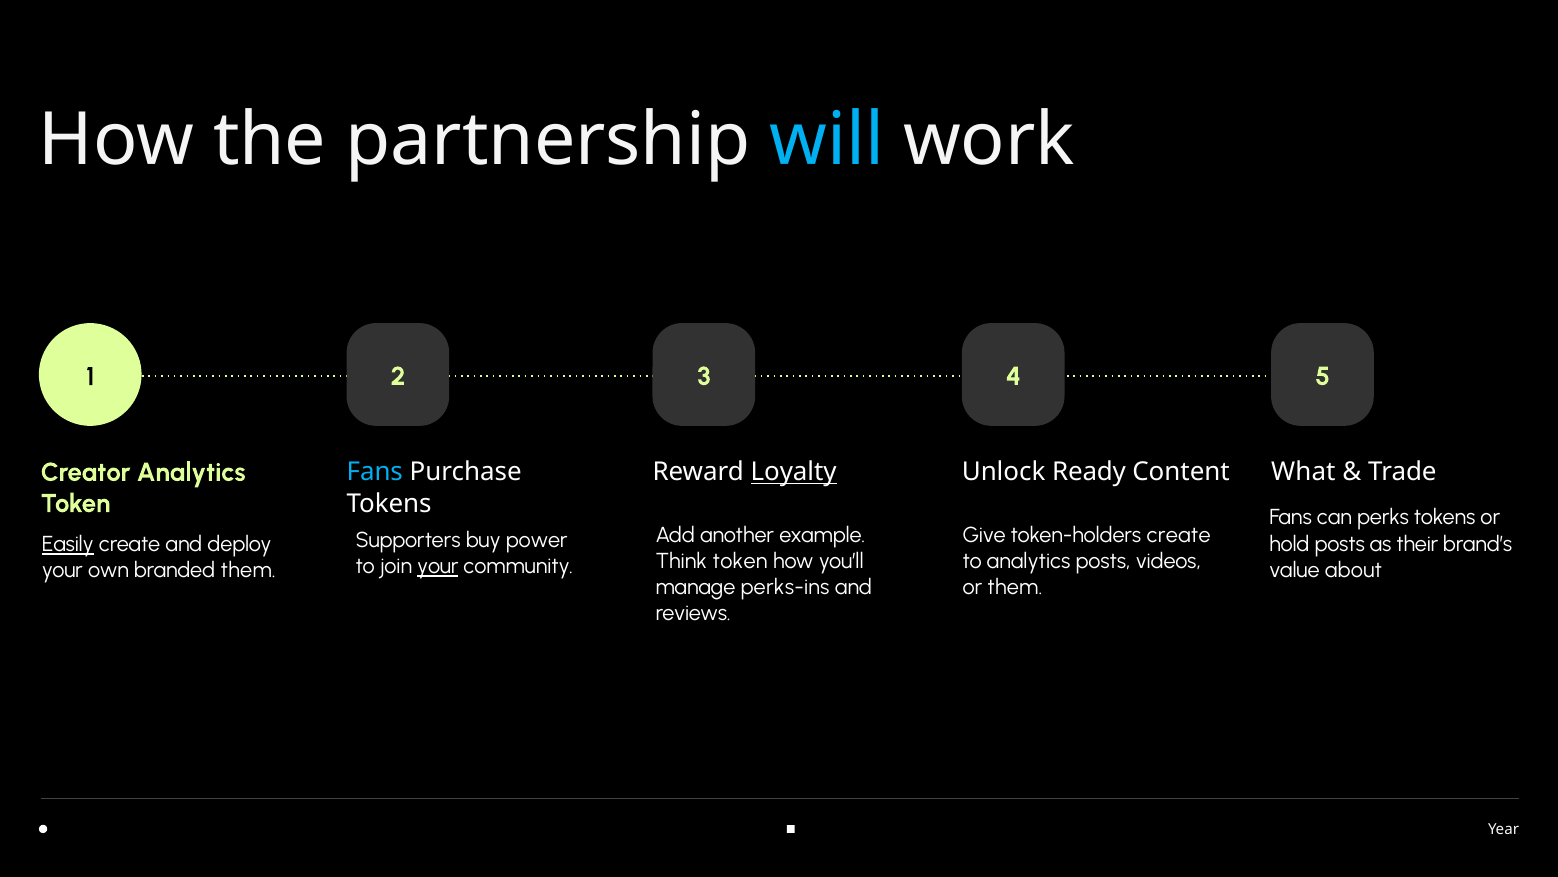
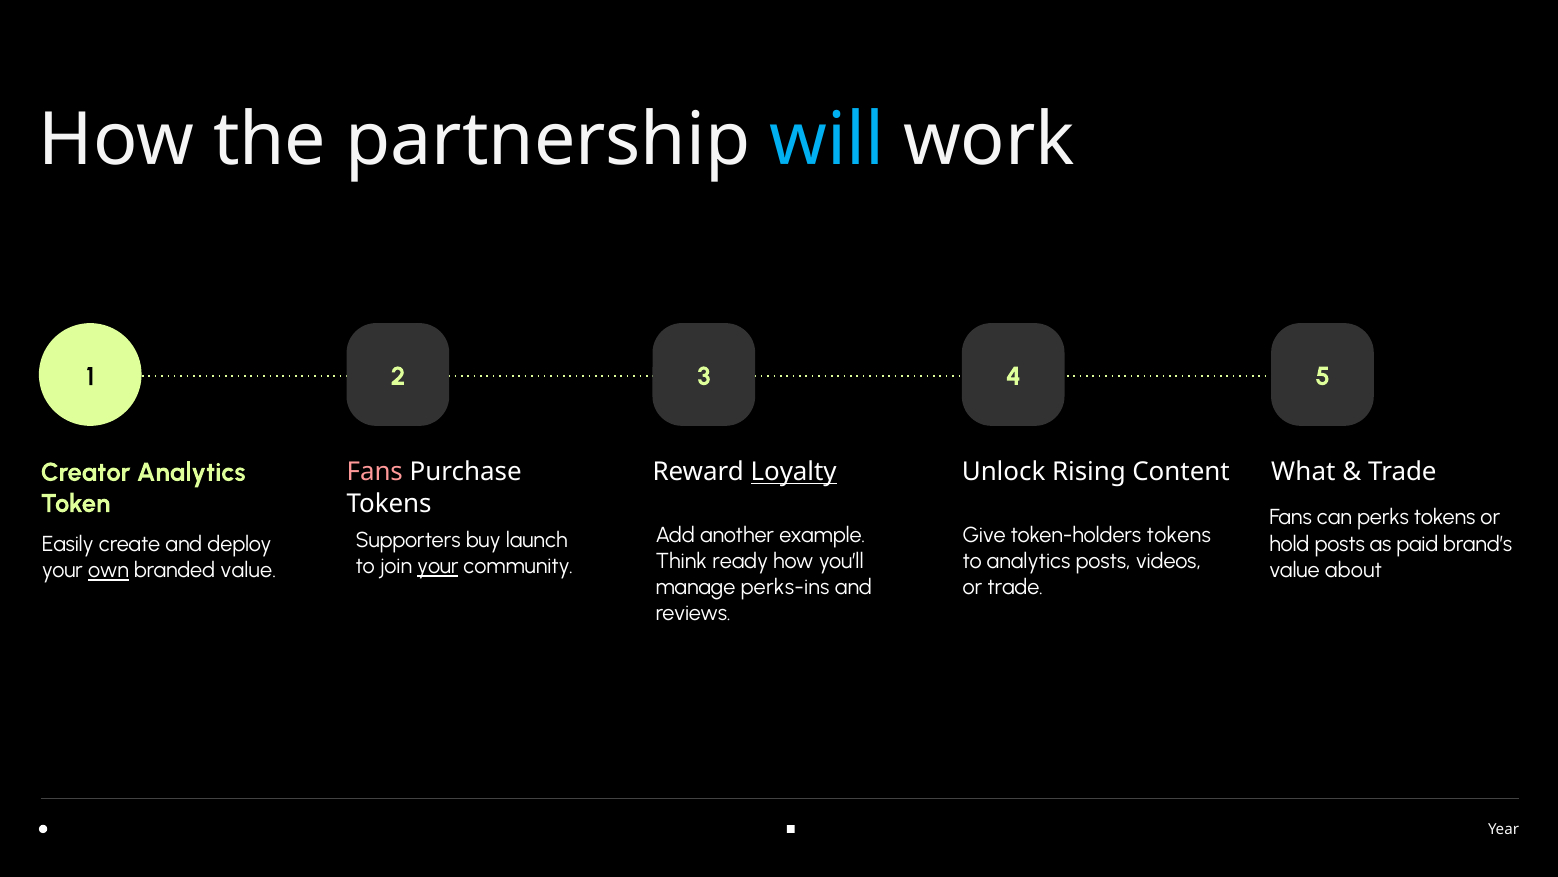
Fans colour: light blue -> pink (375, 472)
Ready: Ready -> Rising (1089, 472)
token-holders create: create -> tokens (1179, 535)
power: power -> launch (537, 540)
their: their -> paid (1417, 543)
Easily underline: present -> none (68, 544)
Think token: token -> ready (740, 561)
own underline: none -> present (109, 570)
branded them: them -> value (248, 570)
or them: them -> trade (1015, 587)
